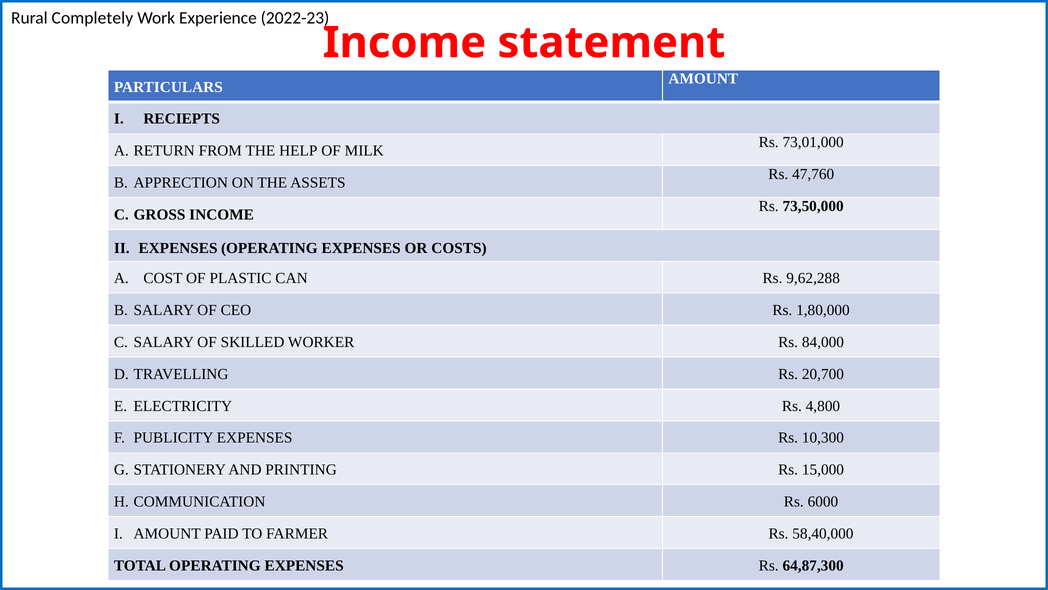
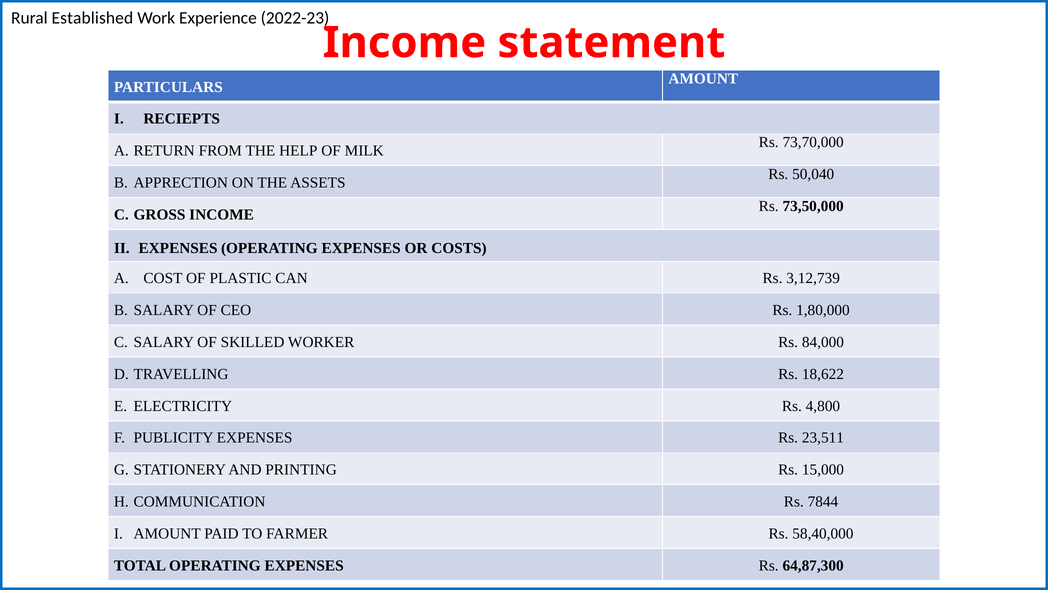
Completely: Completely -> Established (92, 18)
73,01,000: 73,01,000 -> 73,70,000 (813, 142)
47,760: 47,760 -> 50,040 (813, 174)
9,62,288: 9,62,288 -> 3,12,739 (813, 278)
20,700: 20,700 -> 18,622 (823, 374)
10,300: 10,300 -> 23,511 (823, 438)
6000: 6000 -> 7844 (823, 501)
